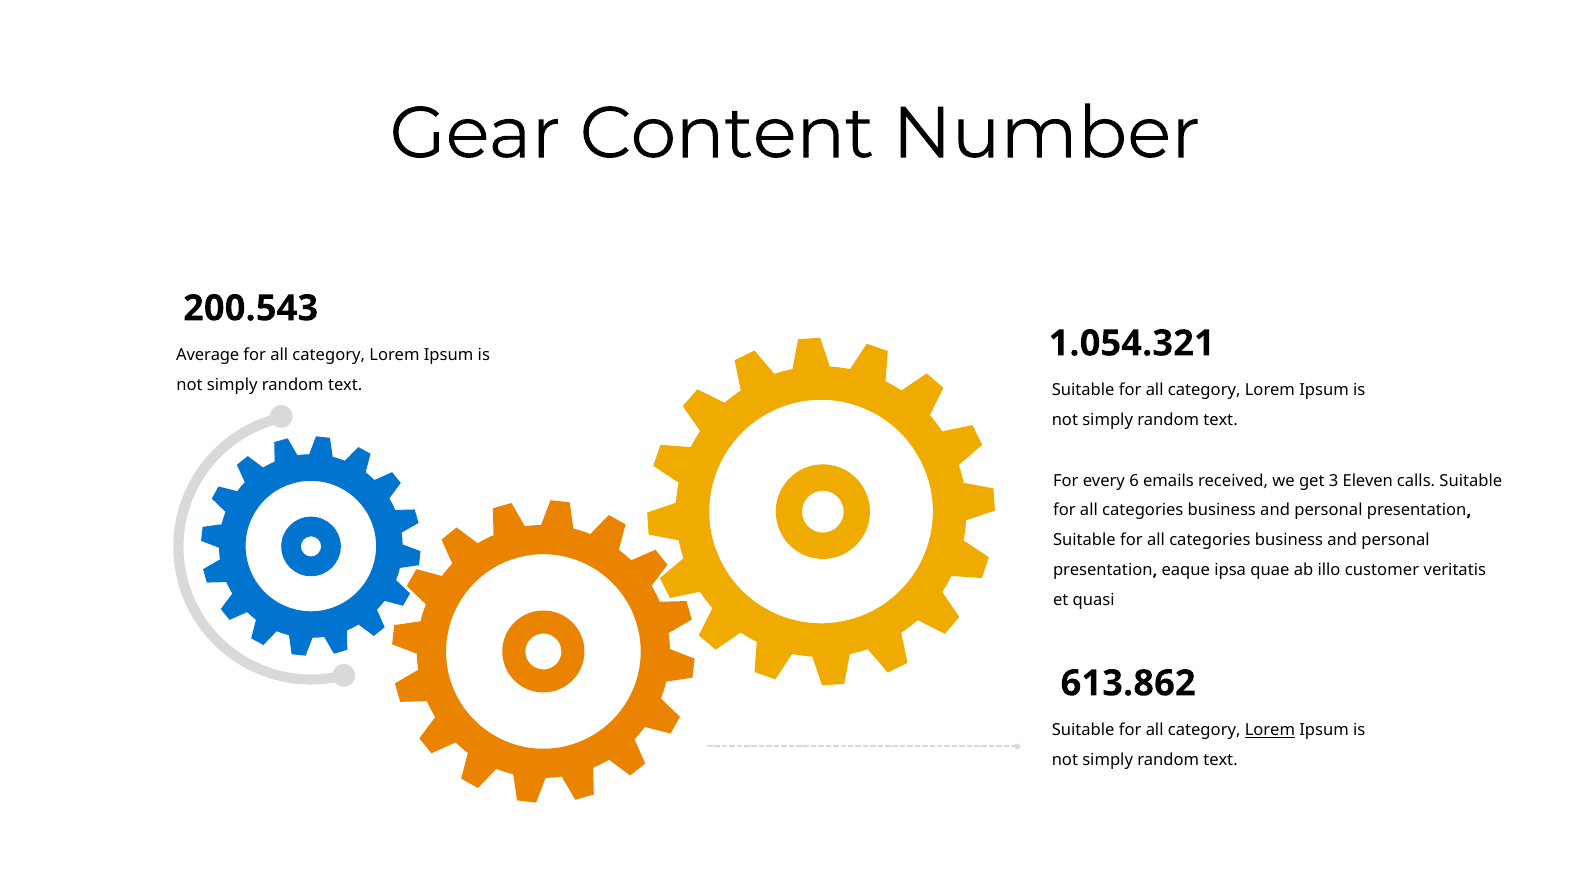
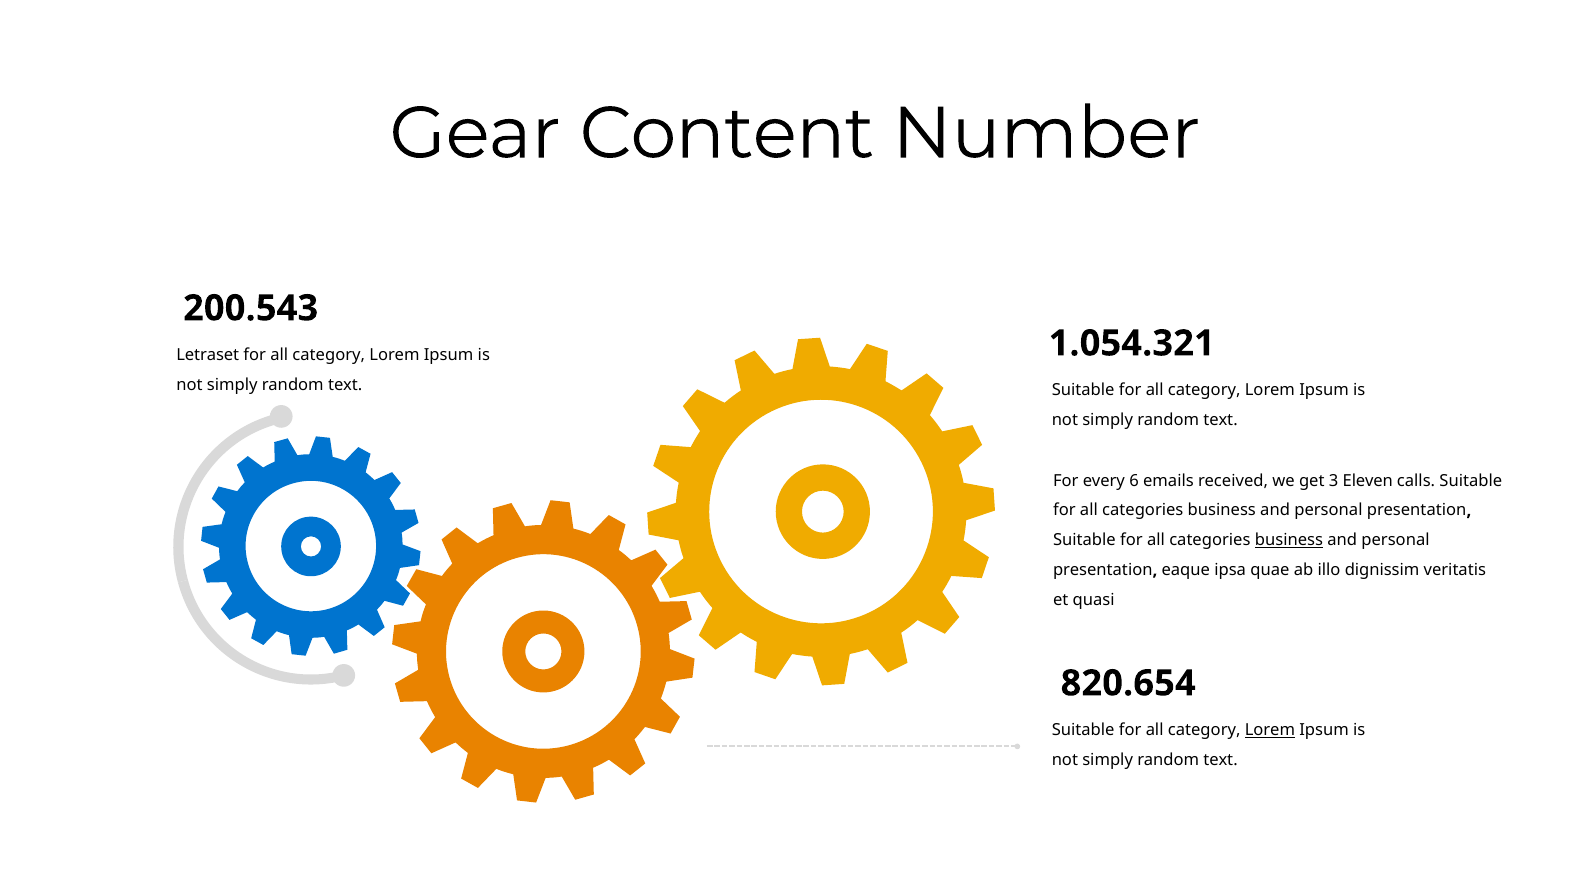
Average: Average -> Letraset (208, 355)
business underline: none -> present (1289, 540)
customer: customer -> dignissim (1382, 570)
613.862: 613.862 -> 820.654 (1128, 684)
